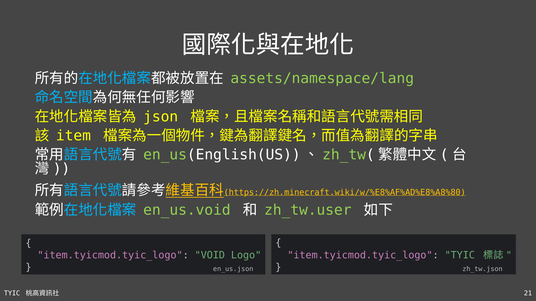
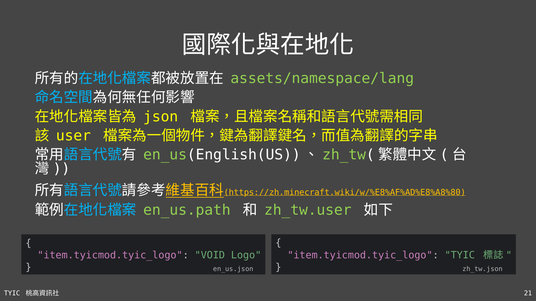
item: item -> user (73, 136)
en_us.void: en_us.void -> en_us.path (187, 210)
